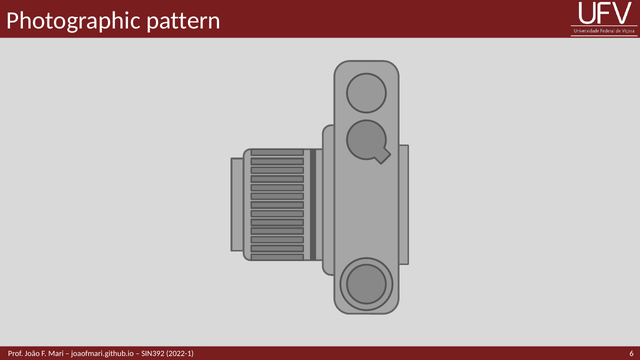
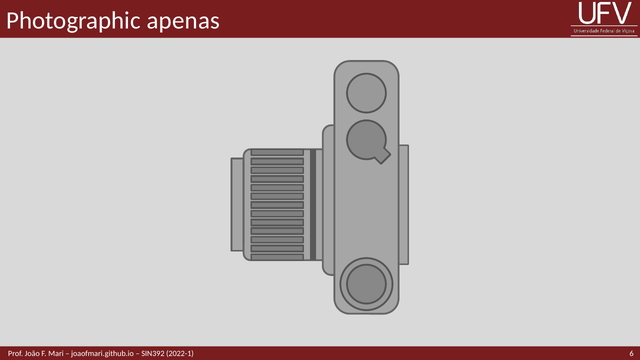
pattern: pattern -> apenas (183, 21)
